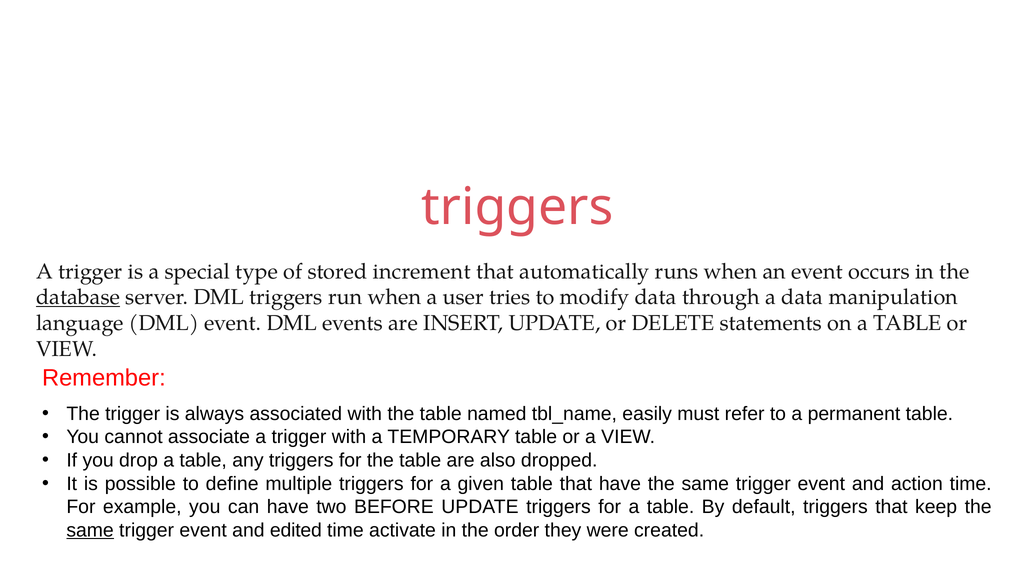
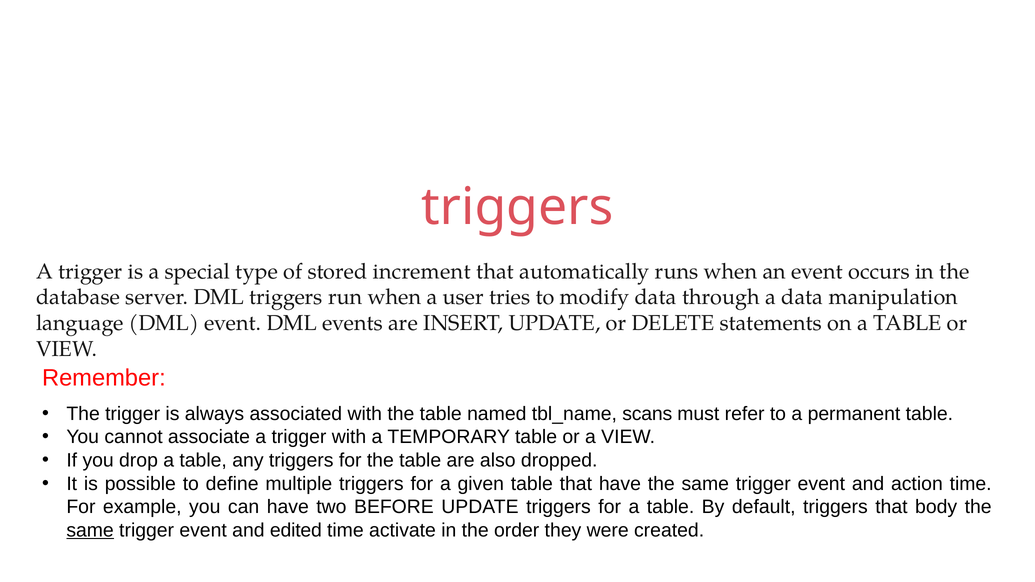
database underline: present -> none (78, 297)
easily: easily -> scans (647, 414)
keep: keep -> body (936, 507)
